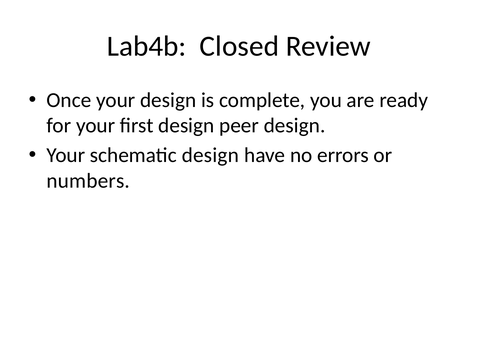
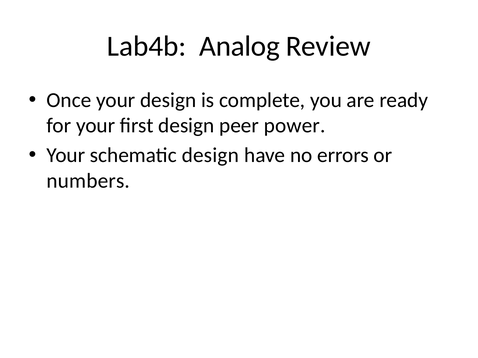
Closed: Closed -> Analog (240, 46)
peer design: design -> power (295, 126)
